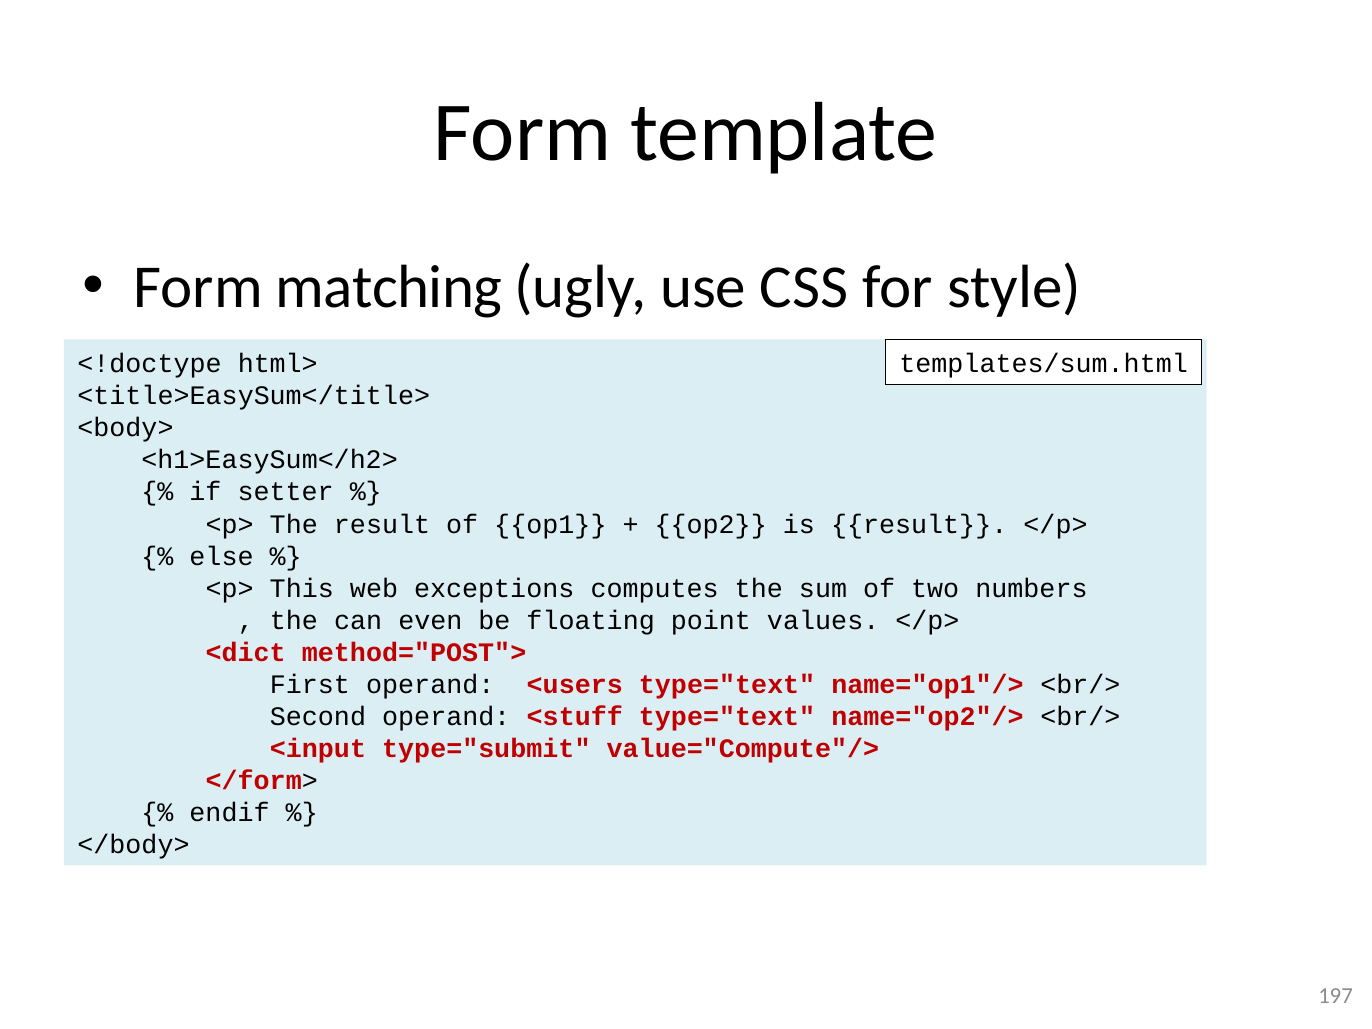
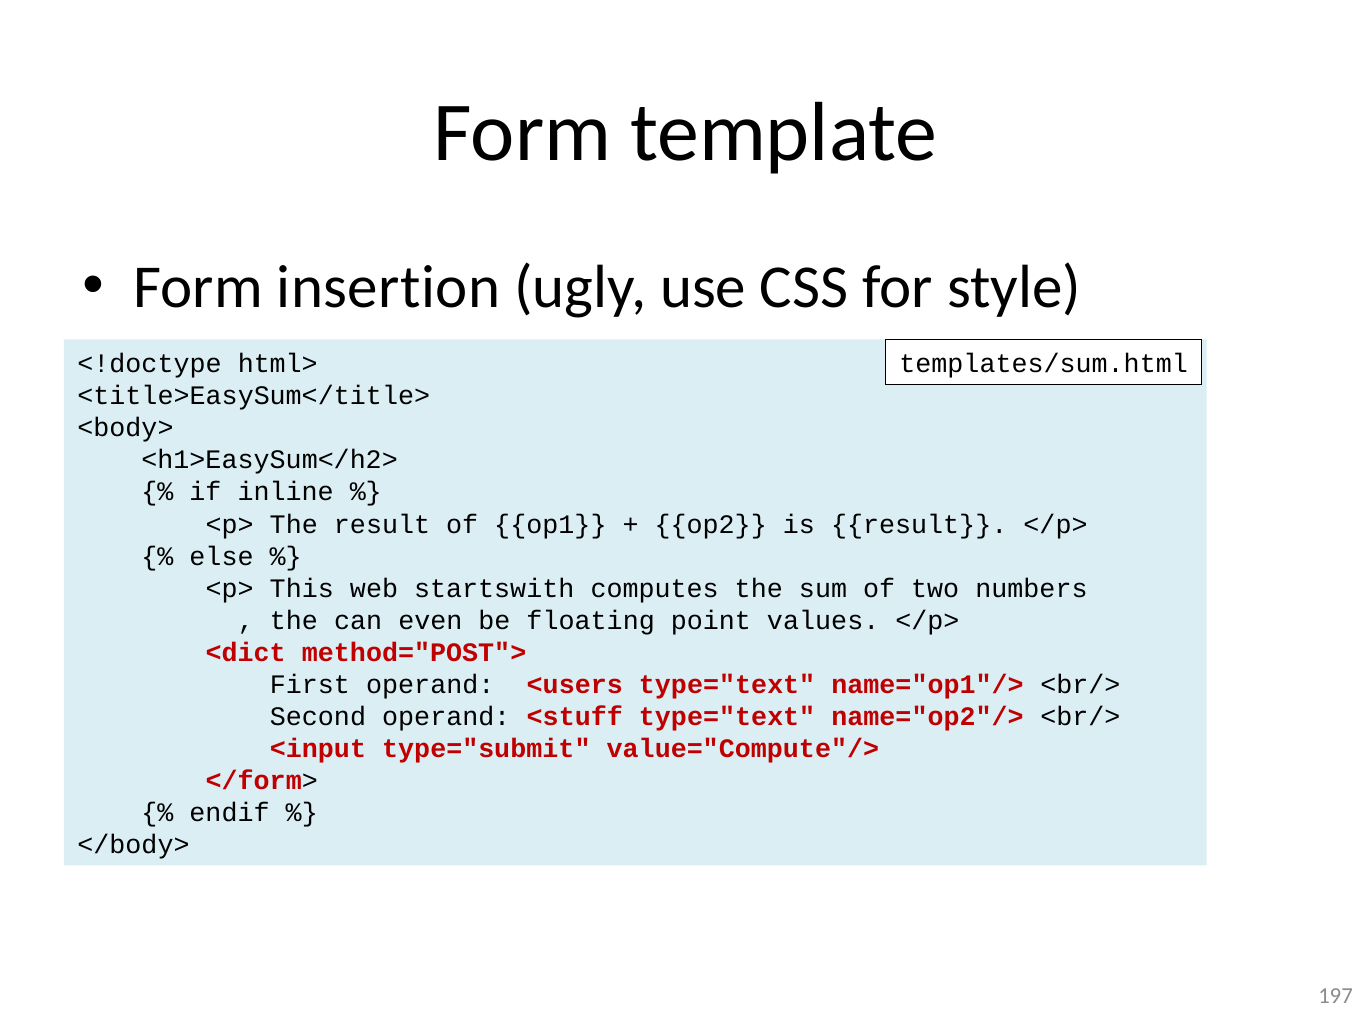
matching: matching -> insertion (388, 288)
setter: setter -> inline (286, 492)
exceptions: exceptions -> startswith (494, 588)
